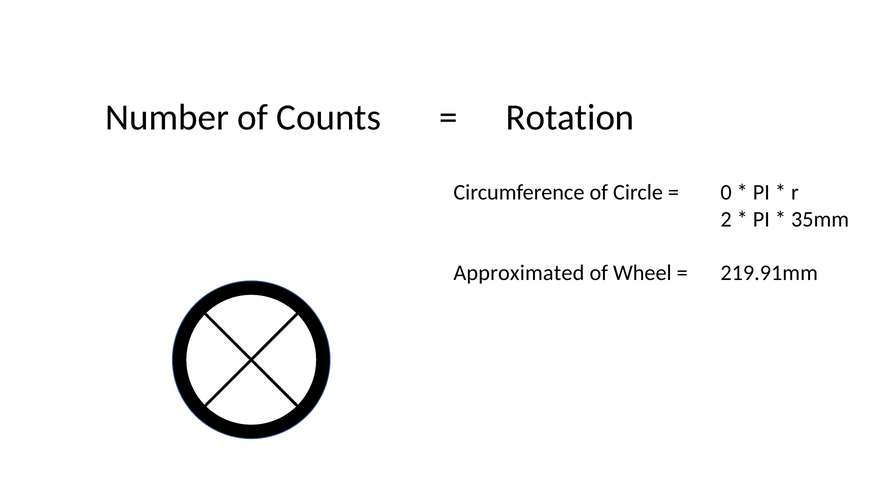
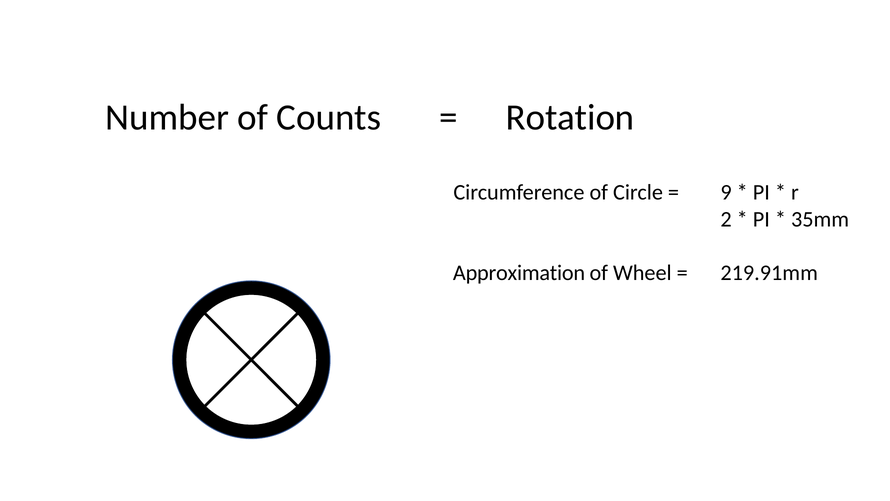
0: 0 -> 9 (726, 192)
Approximated: Approximated -> Approximation (519, 273)
